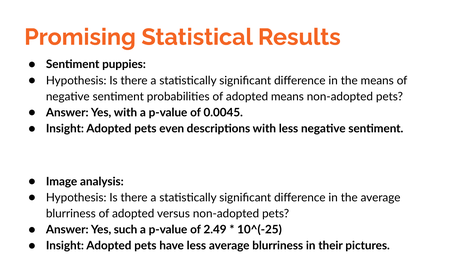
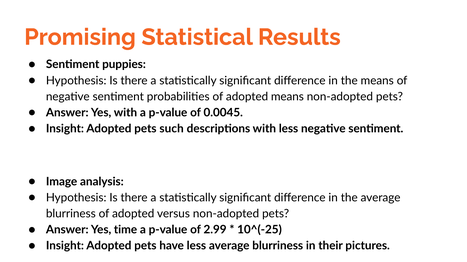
even: even -> such (172, 129)
such: such -> time (125, 230)
2.49: 2.49 -> 2.99 (215, 230)
